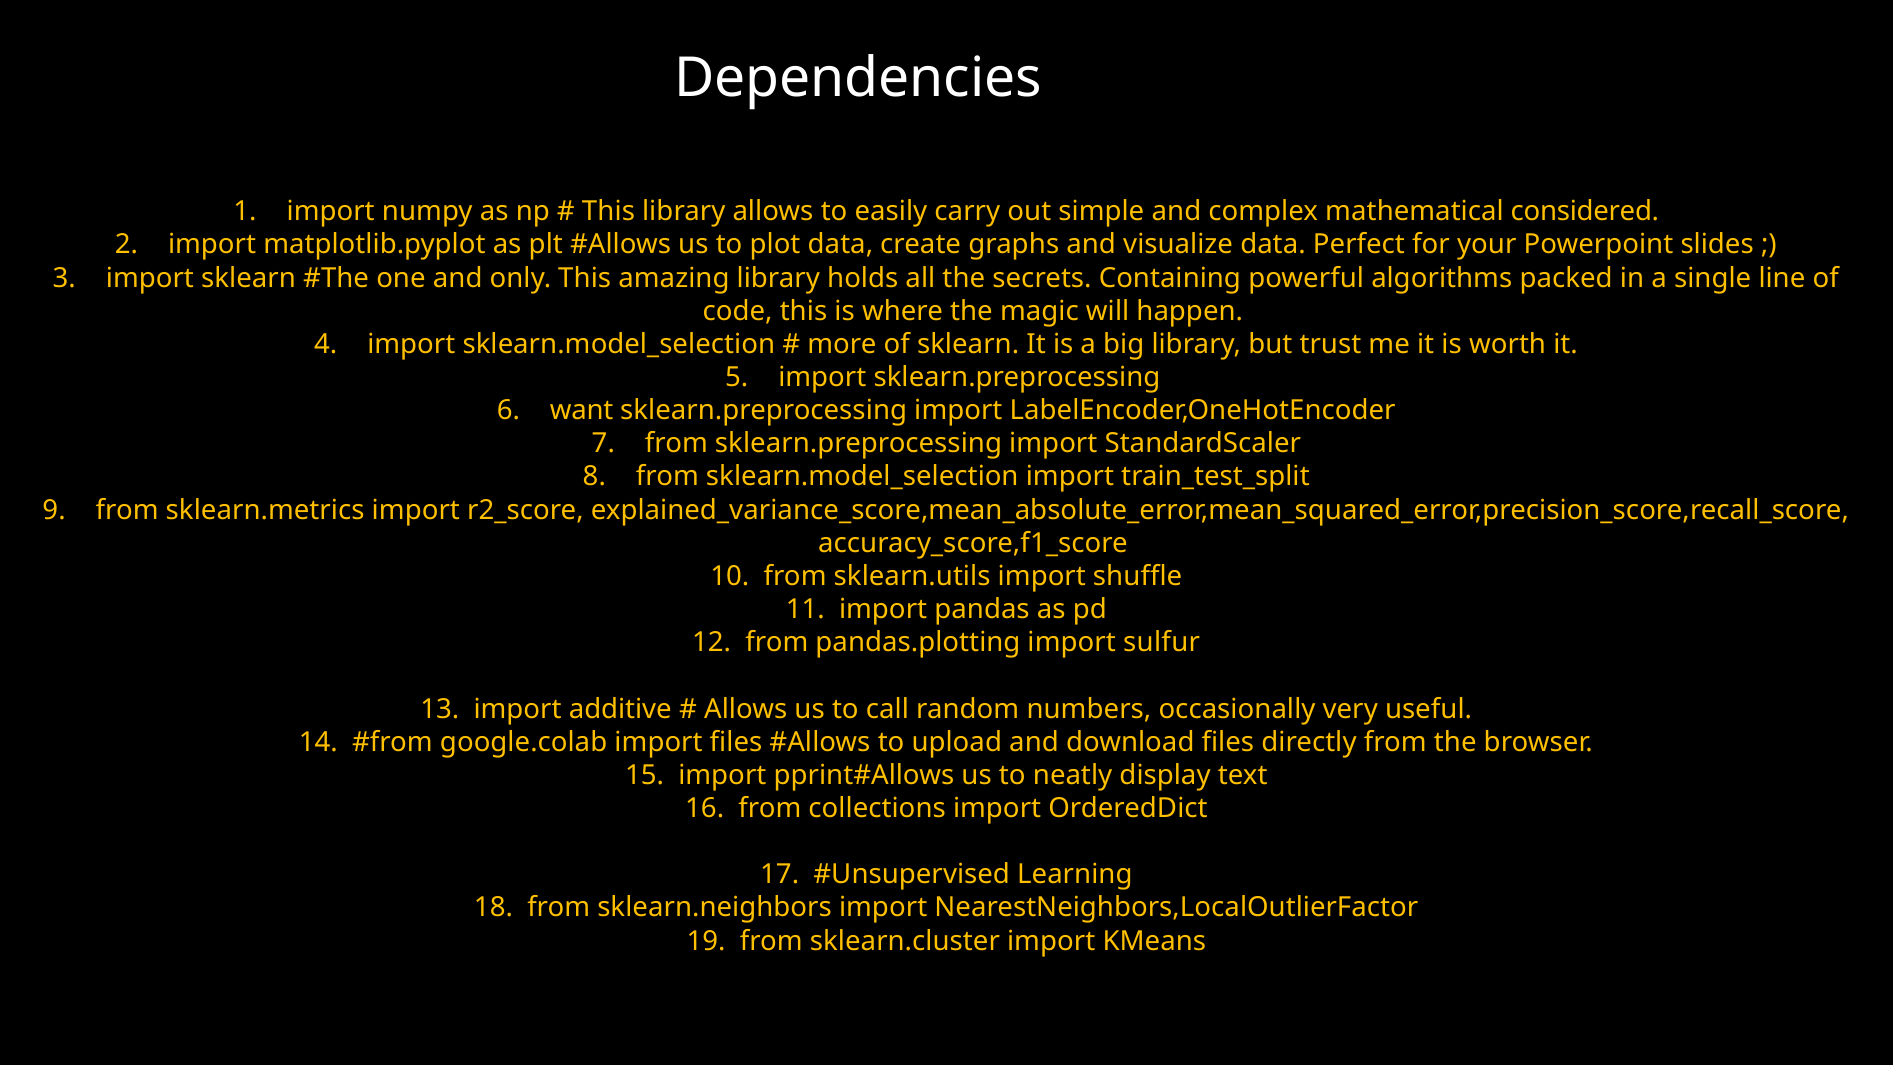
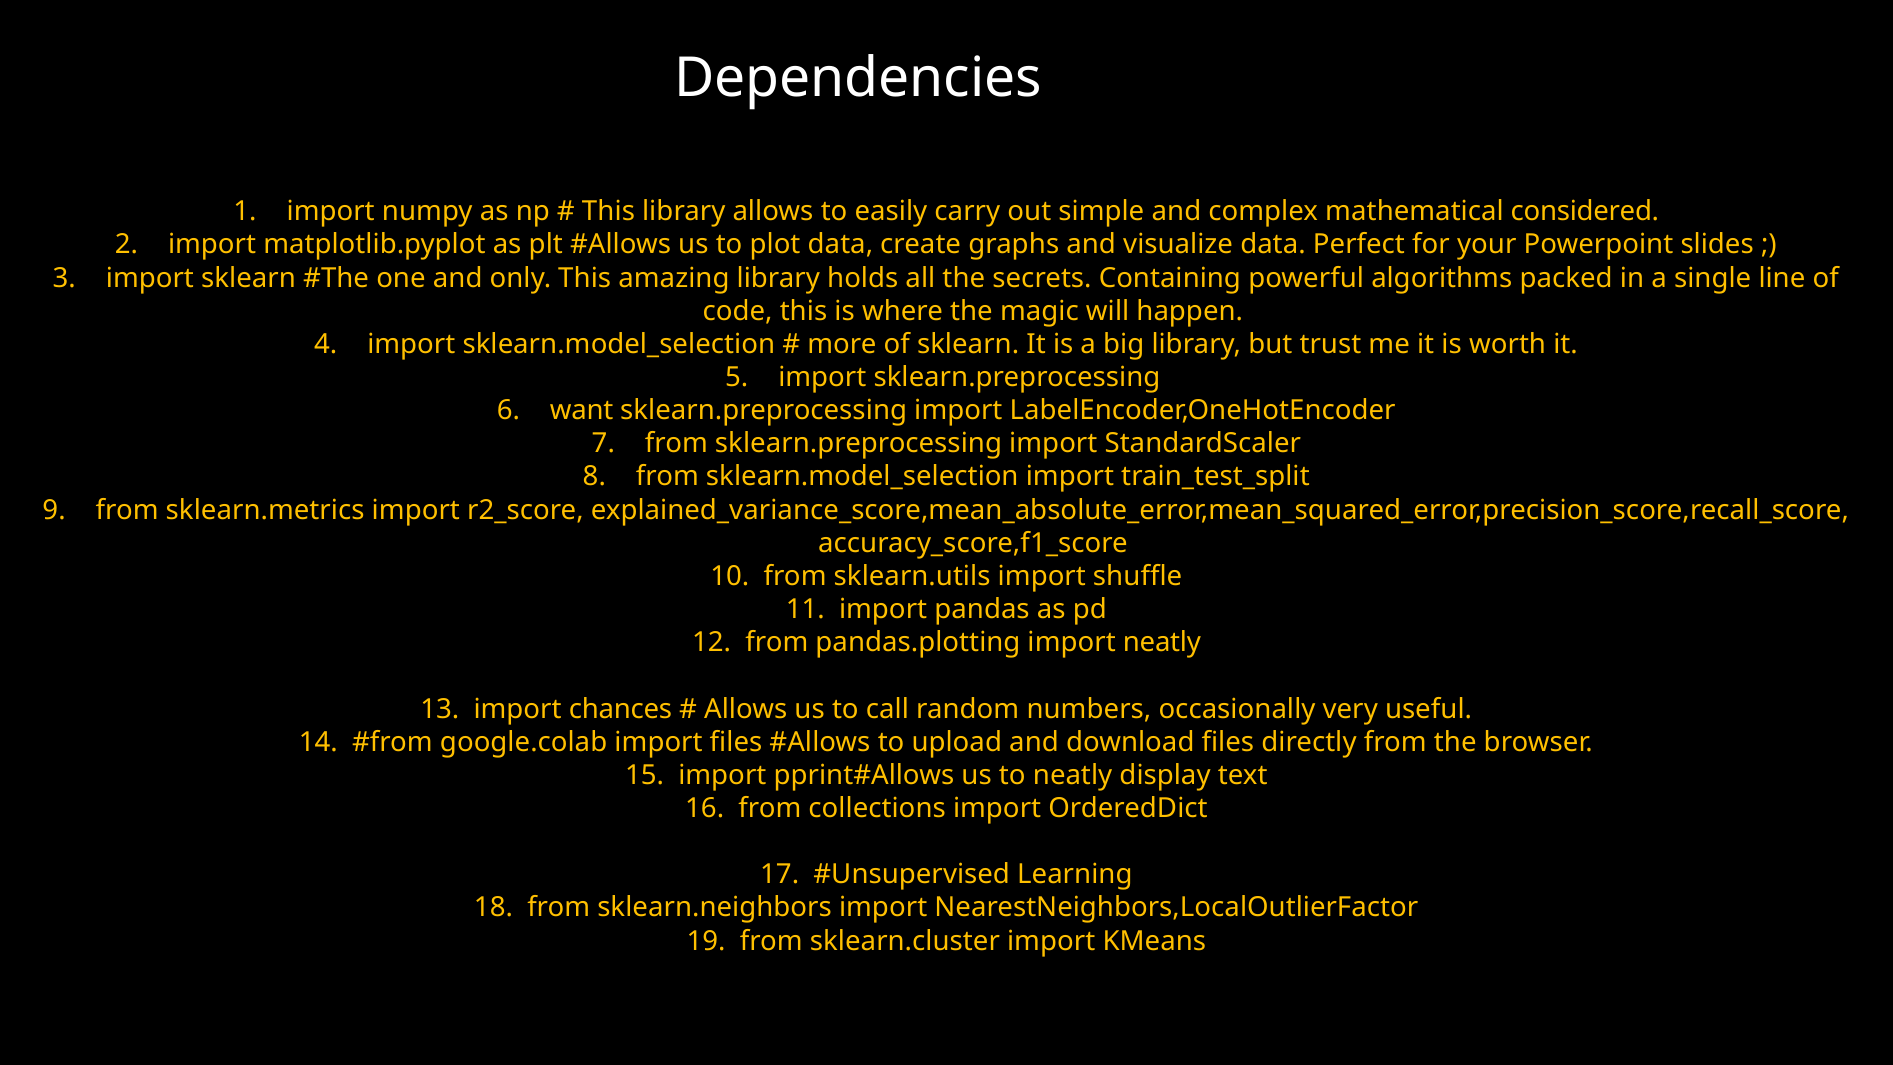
import sulfur: sulfur -> neatly (1162, 643)
additive: additive -> chances (620, 709)
